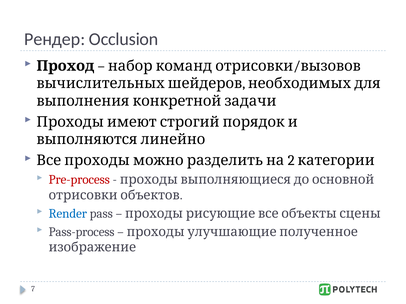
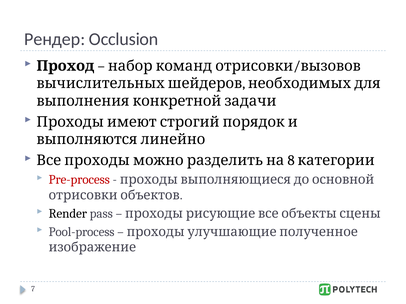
2: 2 -> 8 (291, 161)
Render colour: blue -> black (68, 214)
Pass-process: Pass-process -> Pool-process (82, 232)
